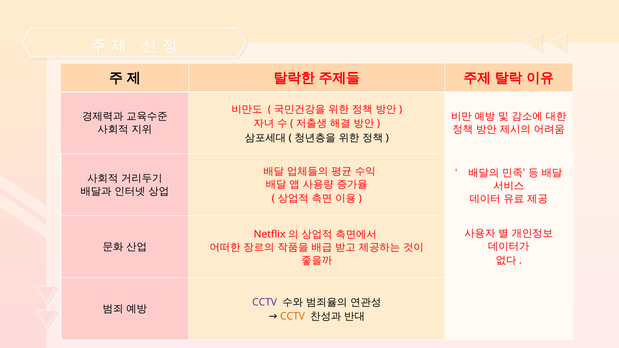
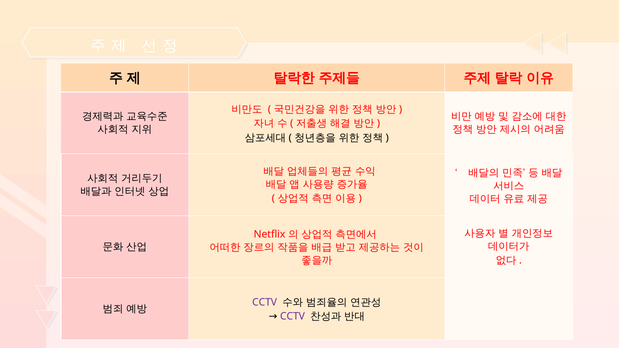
CCTV colour: orange -> purple (292, 316)
